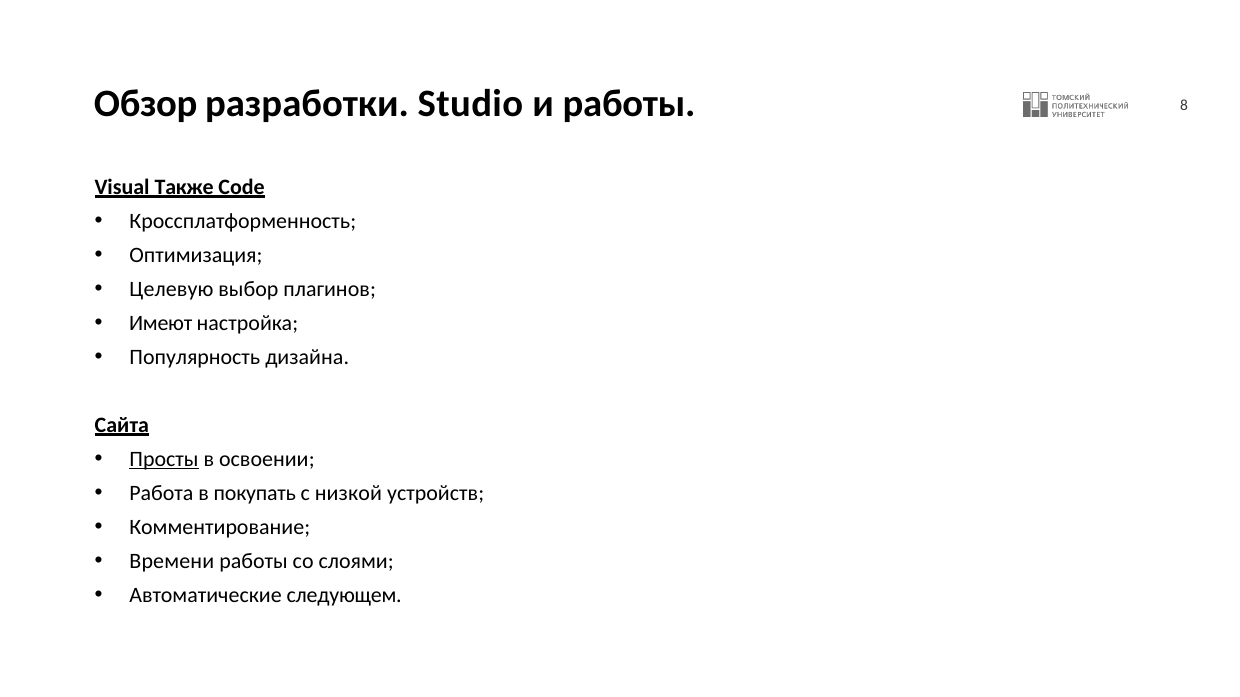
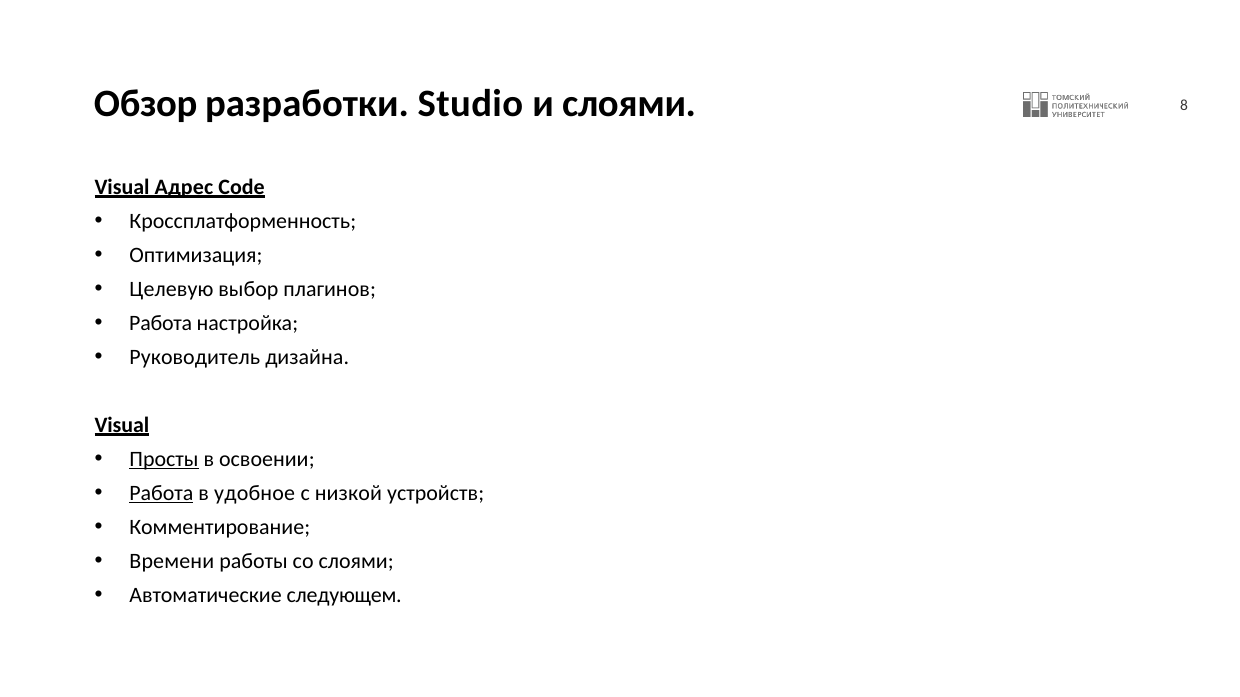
и работы: работы -> слоями (629, 104)
Также: Также -> Адрес (184, 187)
Имеют: Имеют -> Работа (161, 323)
Популярность: Популярность -> Руководитель (195, 357)
Сайта: Сайта -> Visual (122, 425)
Работа underline: none -> present (161, 493)
покупать: покупать -> удобное (255, 493)
